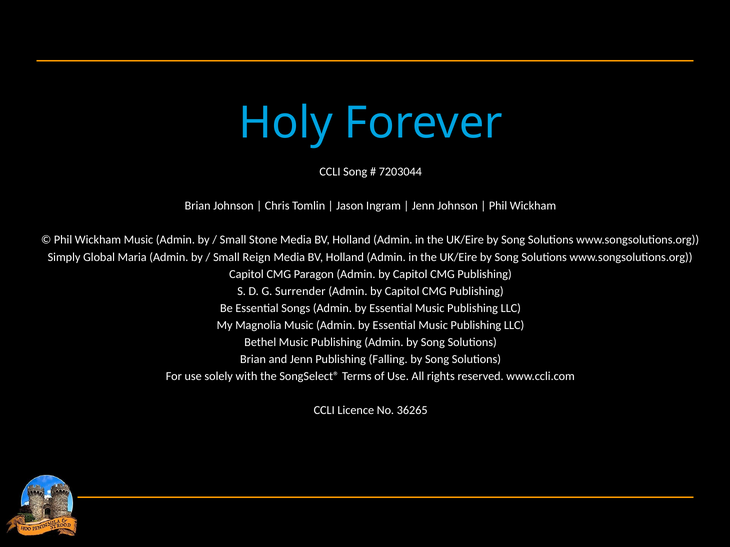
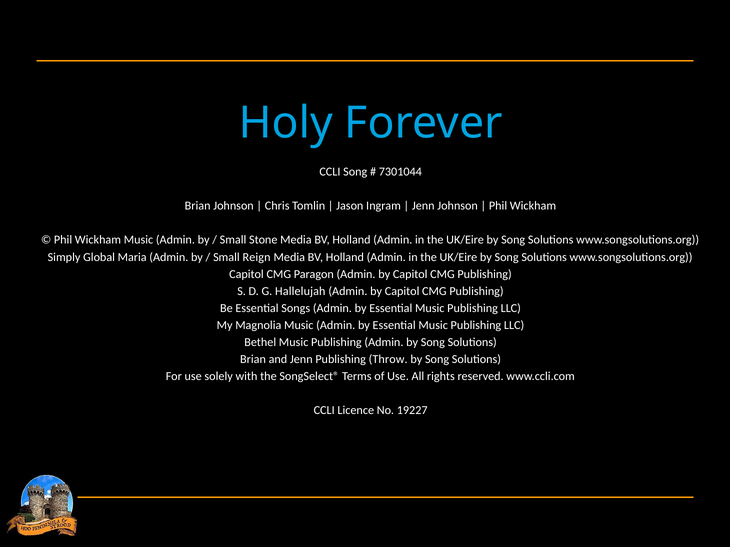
7203044: 7203044 -> 7301044 (400, 172)
Surrender: Surrender -> Hallelujah (300, 291)
Falling: Falling -> Throw (388, 359)
36265: 36265 -> 19227 (412, 411)
